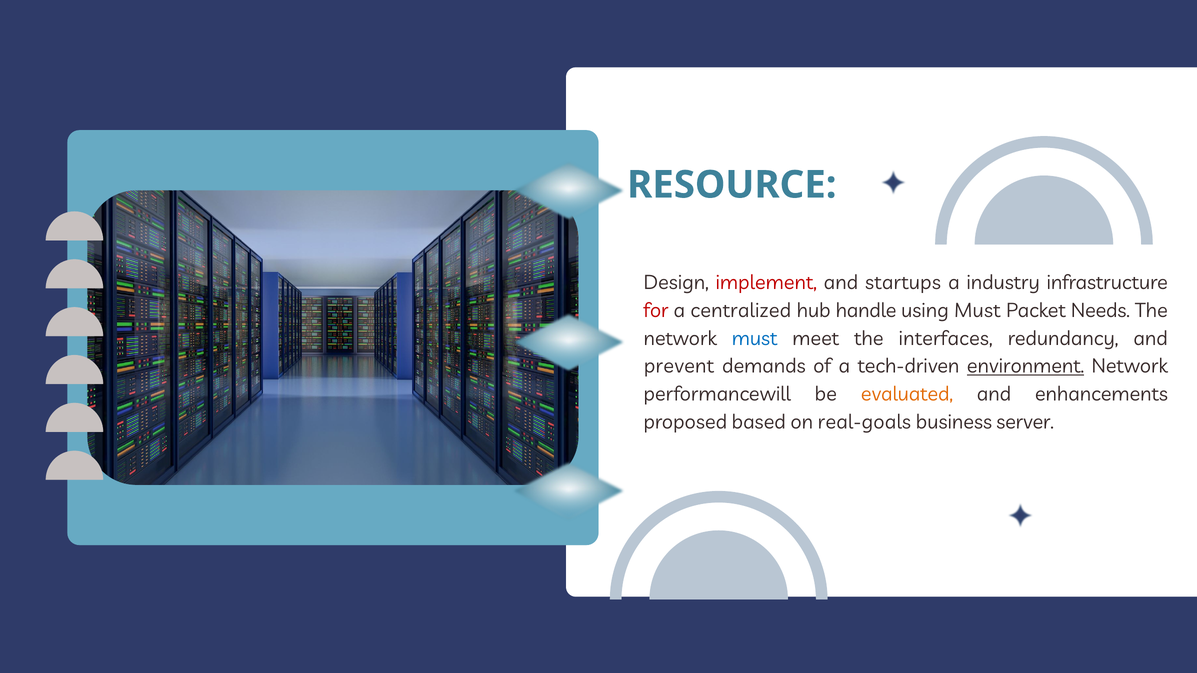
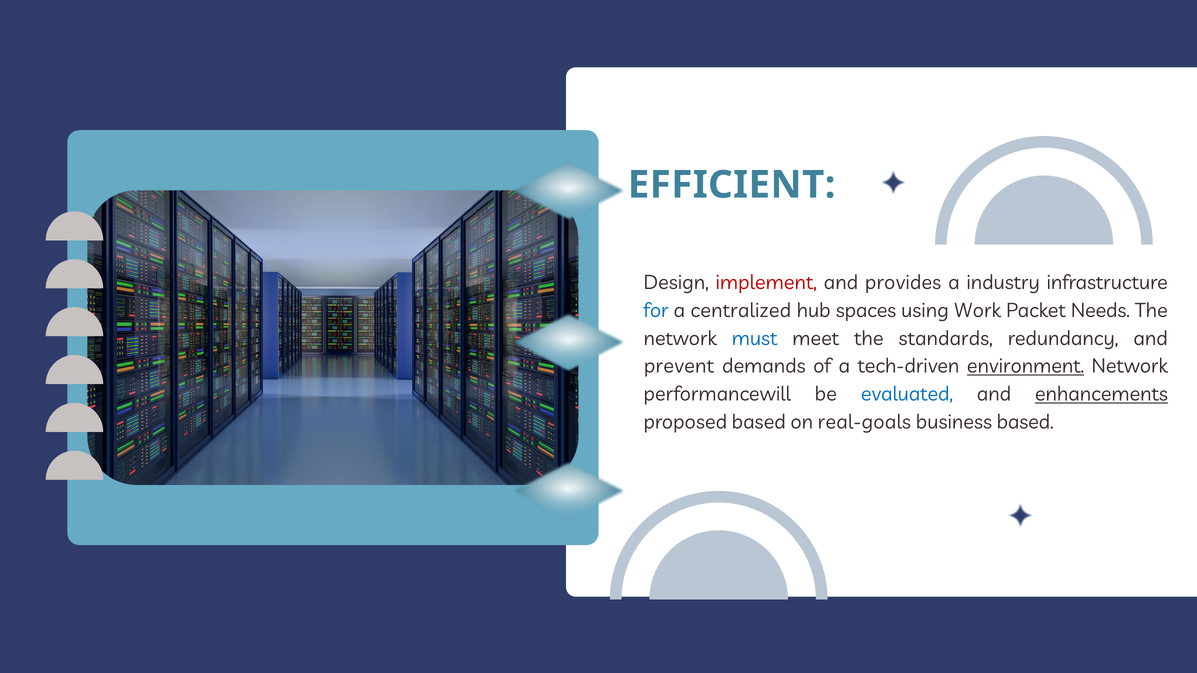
RESOURCE: RESOURCE -> EFFICIENT (732, 185)
startups: startups -> provides (903, 283)
for colour: red -> blue (656, 311)
handle: handle -> spaces (866, 311)
using Must: Must -> Work (977, 311)
interfaces: interfaces -> standards (946, 339)
evaluated colour: orange -> blue (907, 394)
enhancements underline: none -> present (1101, 394)
business server: server -> based (1025, 422)
